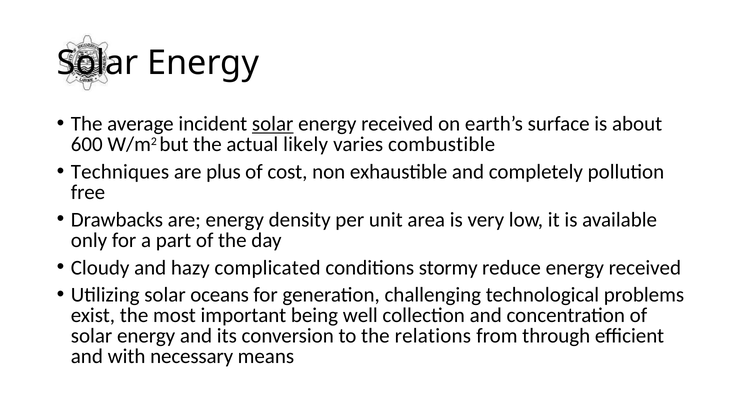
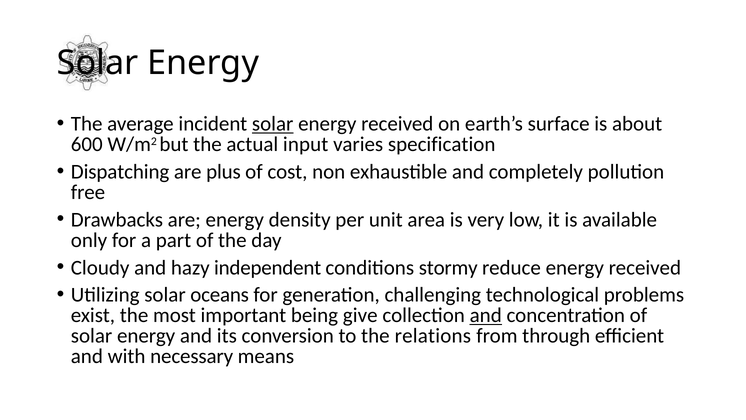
likely: likely -> input (306, 144)
combustible: combustible -> specification (442, 144)
Techniques: Techniques -> Dispatching (120, 172)
complicated: complicated -> independent (268, 267)
well: well -> give (360, 315)
and underline: none -> present (486, 315)
